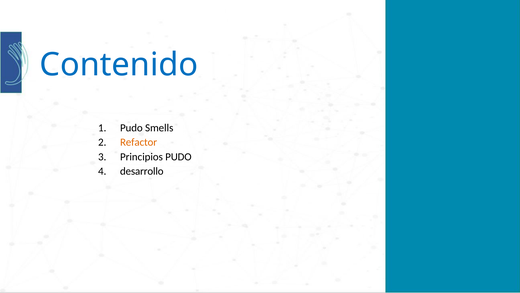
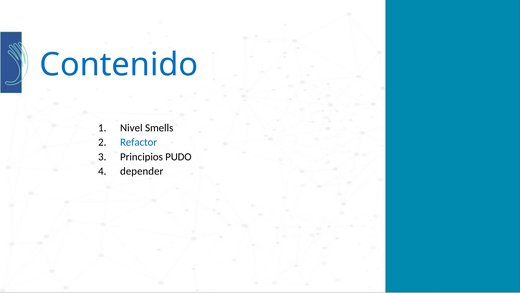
Pudo: Pudo -> Nivel (131, 128)
Refactor colour: orange -> blue (139, 142)
desarrollo: desarrollo -> depender (142, 171)
